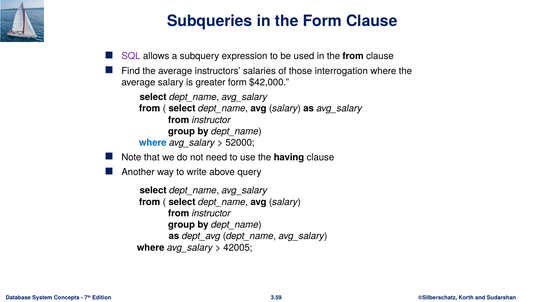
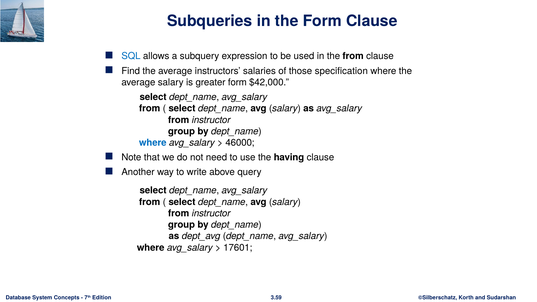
SQL colour: purple -> blue (131, 56)
interrogation: interrogation -> specification (341, 71)
52000: 52000 -> 46000 (240, 143)
42005: 42005 -> 17601 (238, 248)
